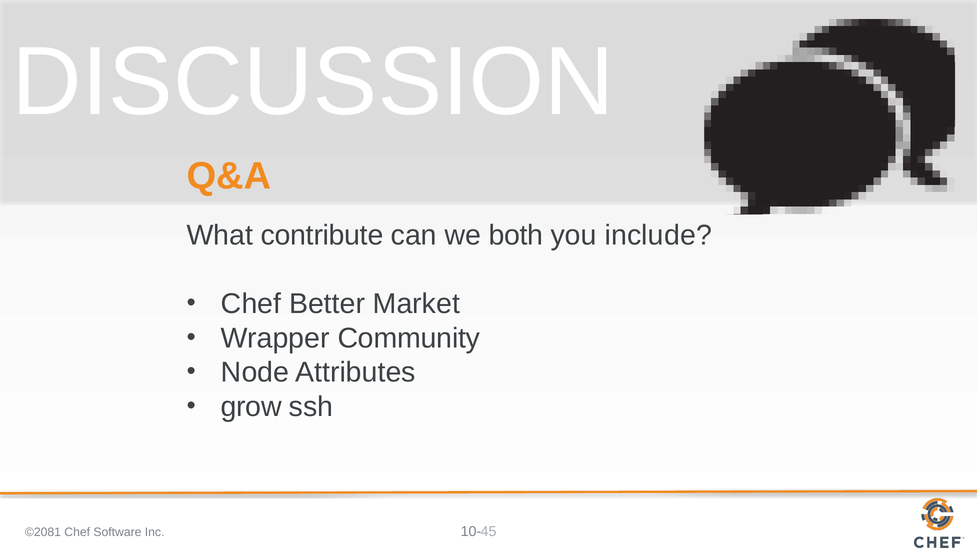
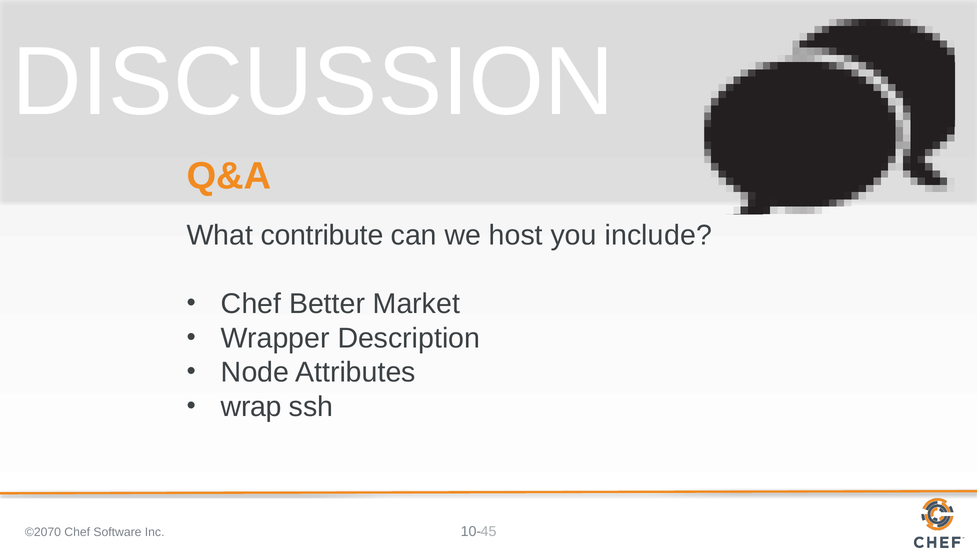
both: both -> host (516, 235)
Community: Community -> Description (409, 338)
grow: grow -> wrap (251, 406)
©2081: ©2081 -> ©2070 (43, 532)
